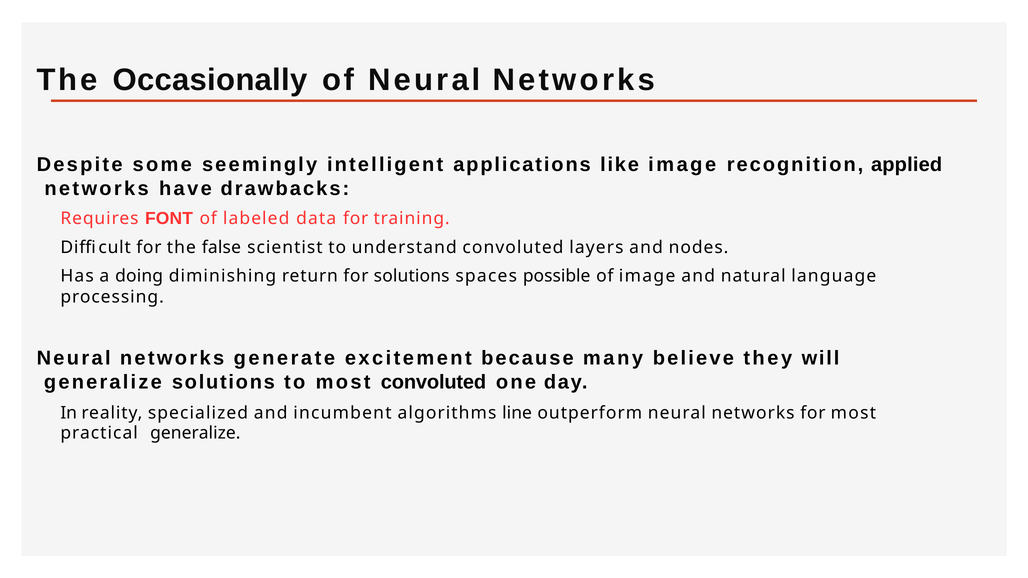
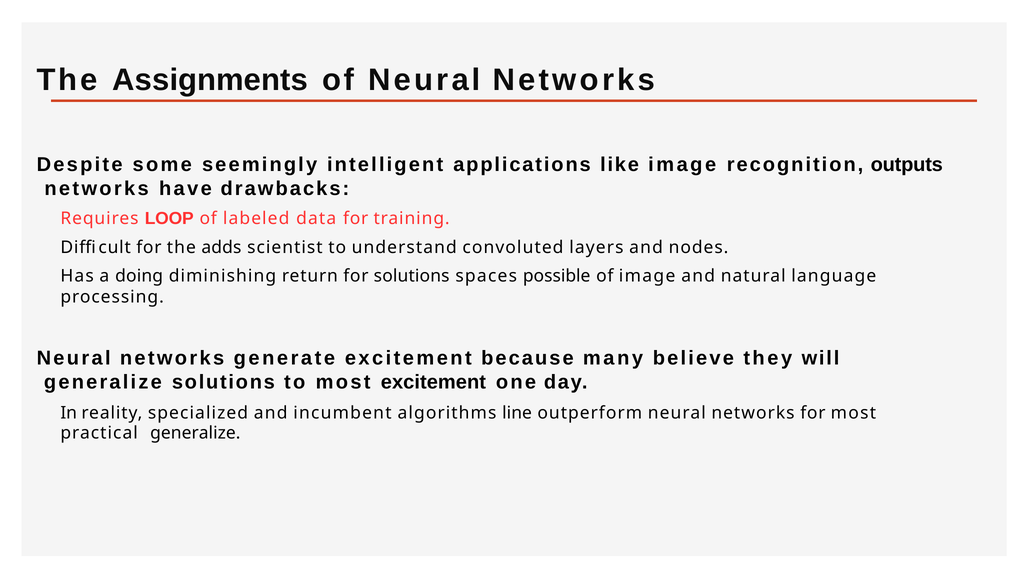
Occasionally: Occasionally -> Assignments (210, 80)
applied: applied -> outputs (907, 165)
FONT: FONT -> LOOP (169, 218)
false: false -> adds (221, 247)
most convoluted: convoluted -> excitement (433, 382)
